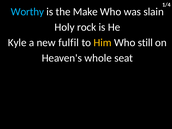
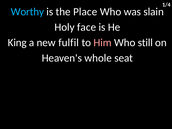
Make: Make -> Place (85, 12)
rock: rock -> face (87, 27)
Kyle: Kyle -> King (17, 43)
Him colour: yellow -> pink (103, 43)
